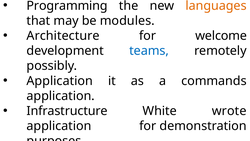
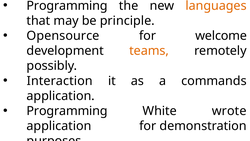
modules: modules -> principle (127, 21)
Architecture: Architecture -> Opensource (63, 36)
teams colour: blue -> orange (149, 51)
Application: Application -> Interaction (60, 81)
Infrastructure: Infrastructure -> Programming (67, 111)
